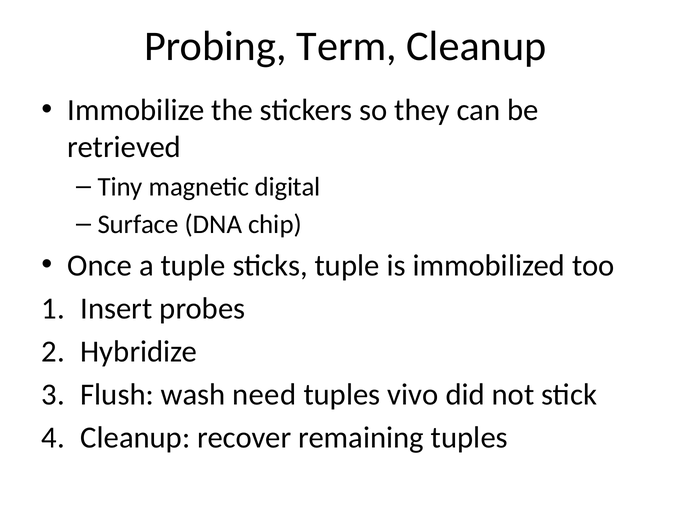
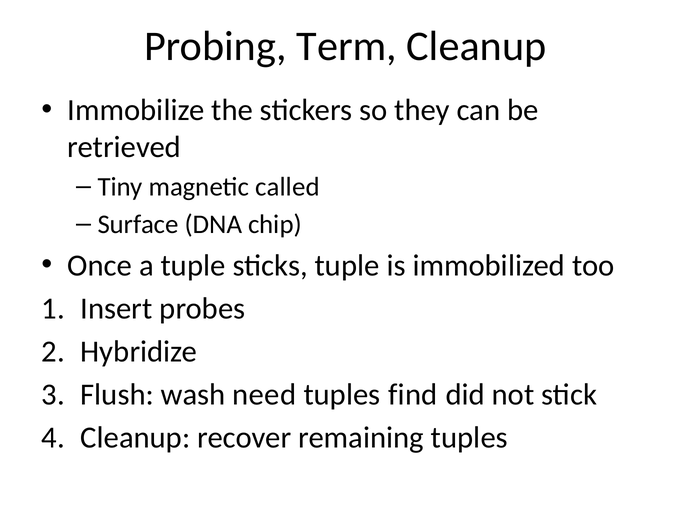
digital: digital -> called (287, 187)
vivo: vivo -> find (413, 395)
